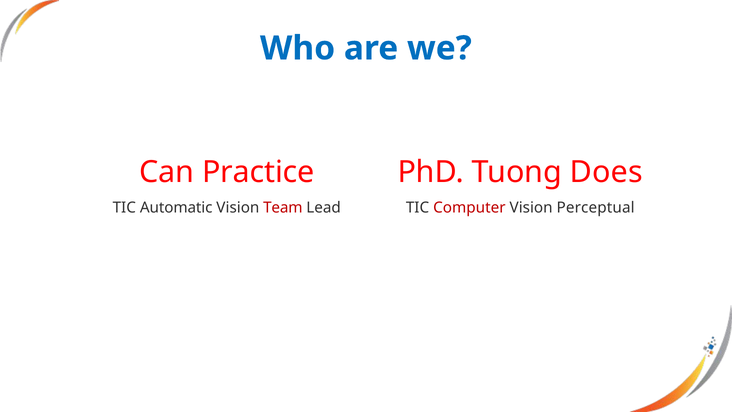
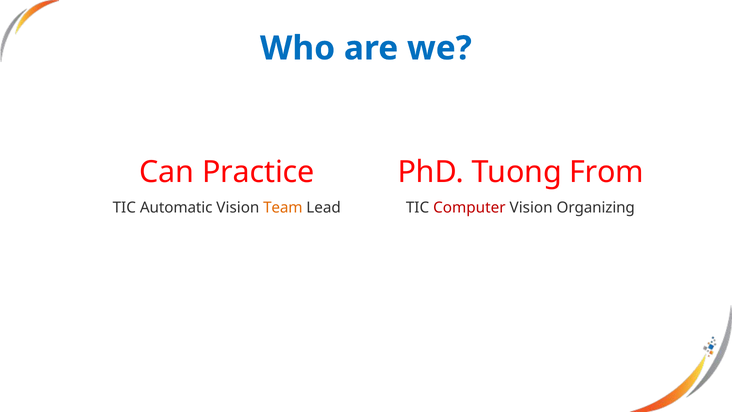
Does: Does -> From (607, 172)
Team colour: red -> orange (283, 208)
Perceptual: Perceptual -> Organizing (596, 208)
